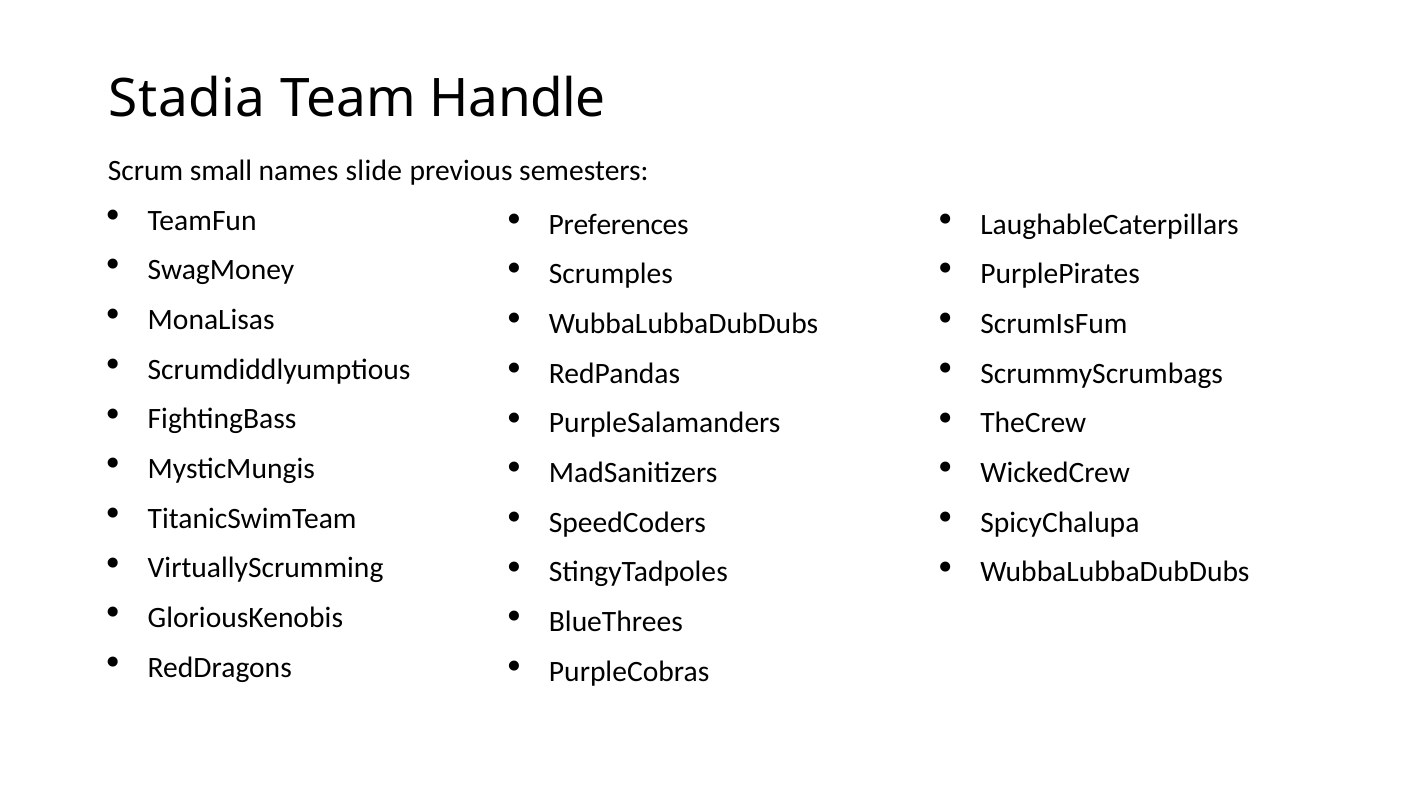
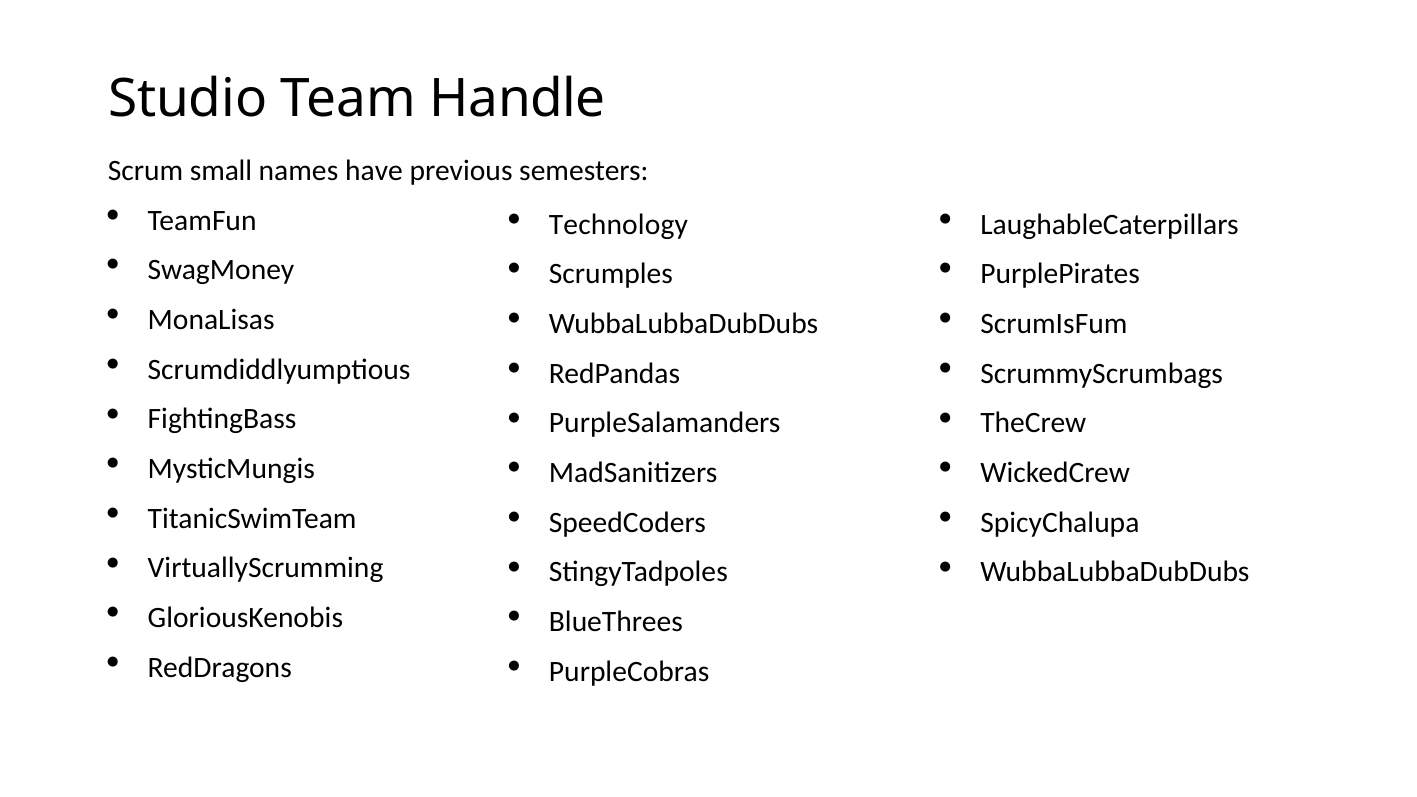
Stadia: Stadia -> Studio (188, 99)
slide: slide -> have (374, 171)
Preferences: Preferences -> Technology (618, 224)
